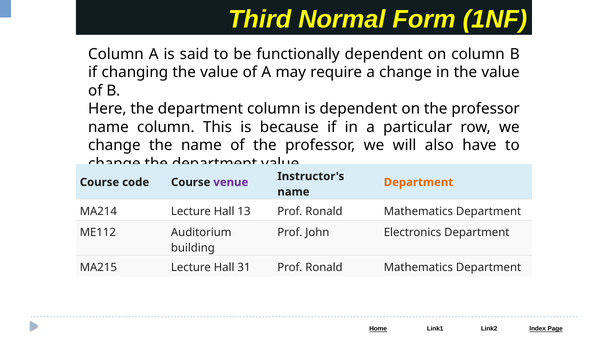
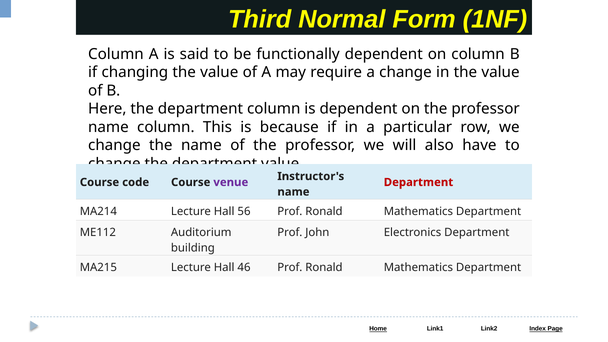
Department colour: orange -> red (418, 182)
13: 13 -> 56 (244, 211)
31: 31 -> 46 (244, 268)
